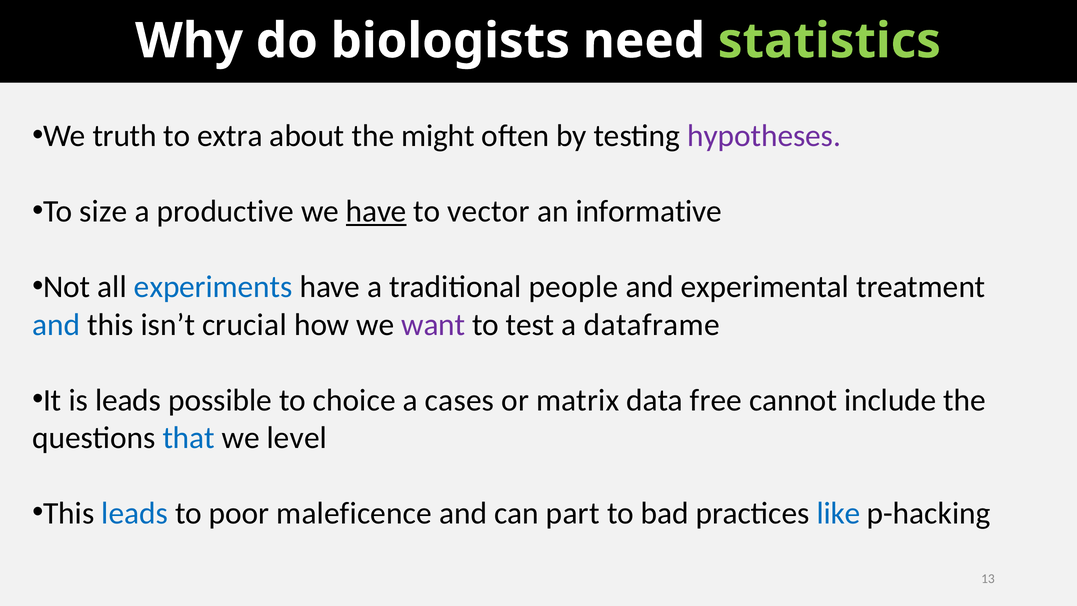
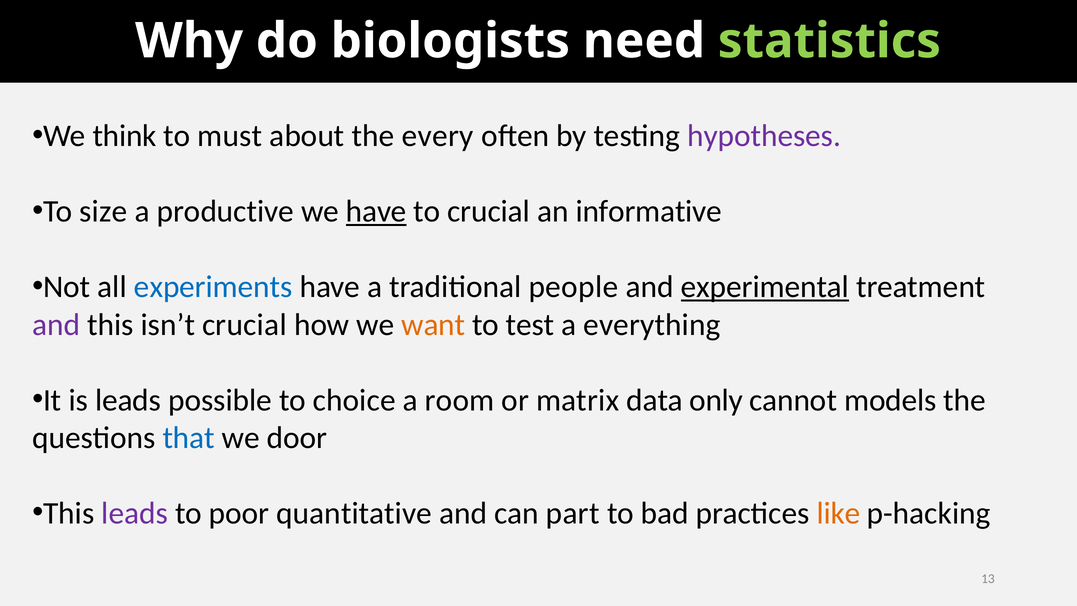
truth: truth -> think (125, 136)
extra: extra -> must (230, 136)
might: might -> every (438, 136)
to vector: vector -> crucial (489, 211)
experimental underline: none -> present (765, 287)
and colour: blue -> purple (56, 325)
want colour: purple -> orange (433, 325)
dataframe: dataframe -> everything (652, 325)
cases: cases -> room (460, 400)
free: free -> only (716, 400)
include: include -> models (890, 400)
level: level -> door (297, 438)
leads colour: blue -> purple (135, 513)
maleficence: maleficence -> quantitative (354, 513)
like colour: blue -> orange (838, 513)
